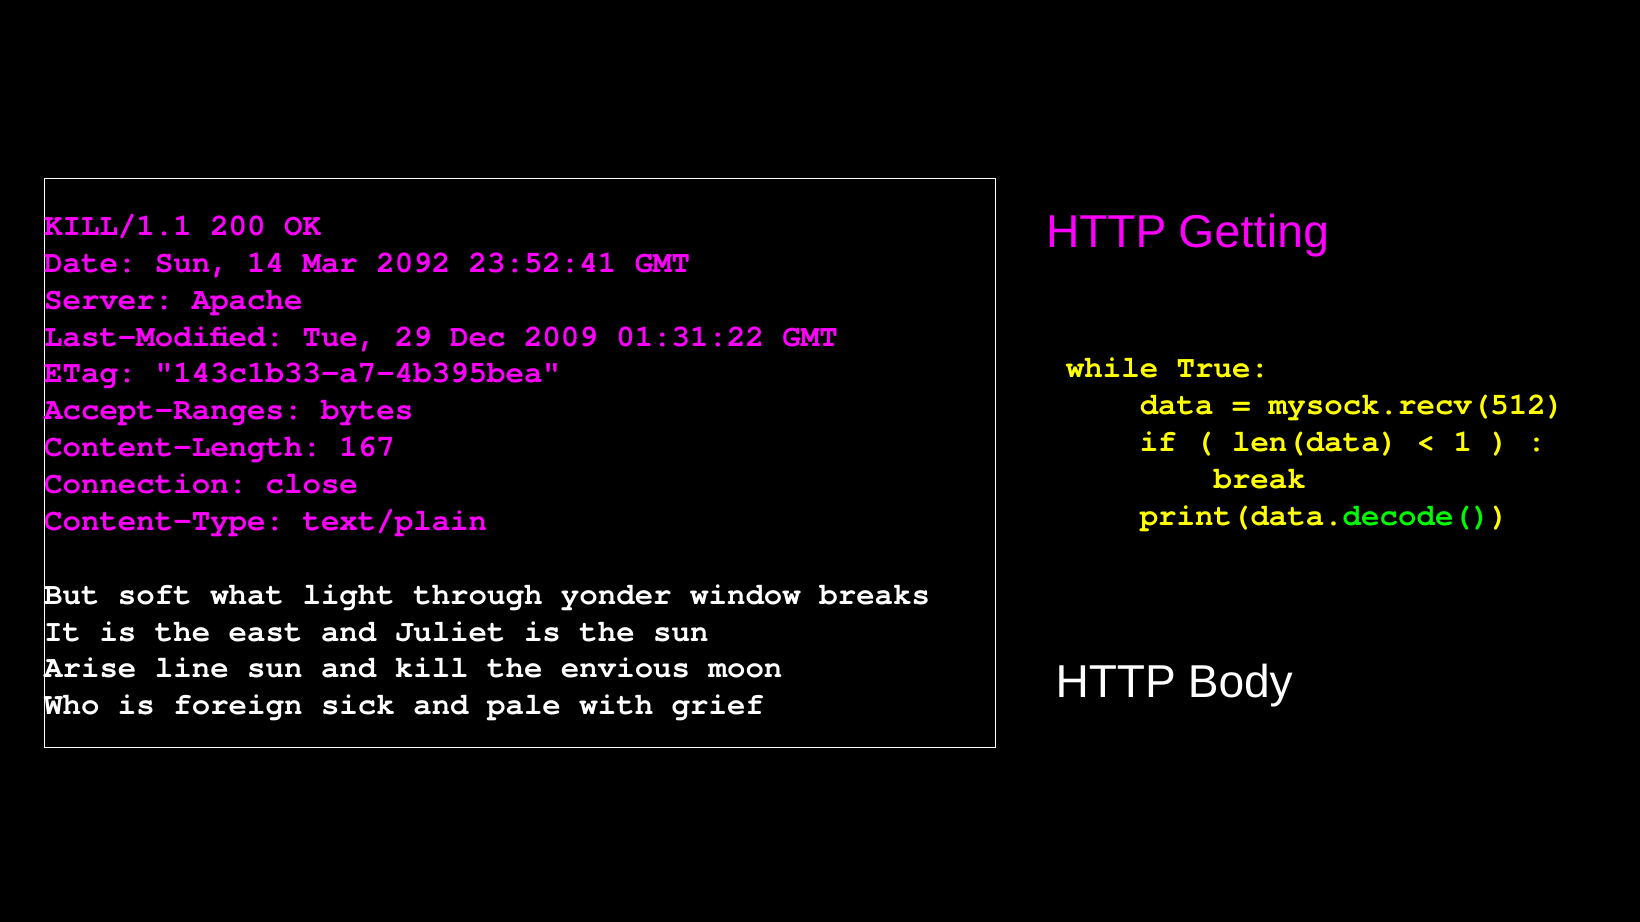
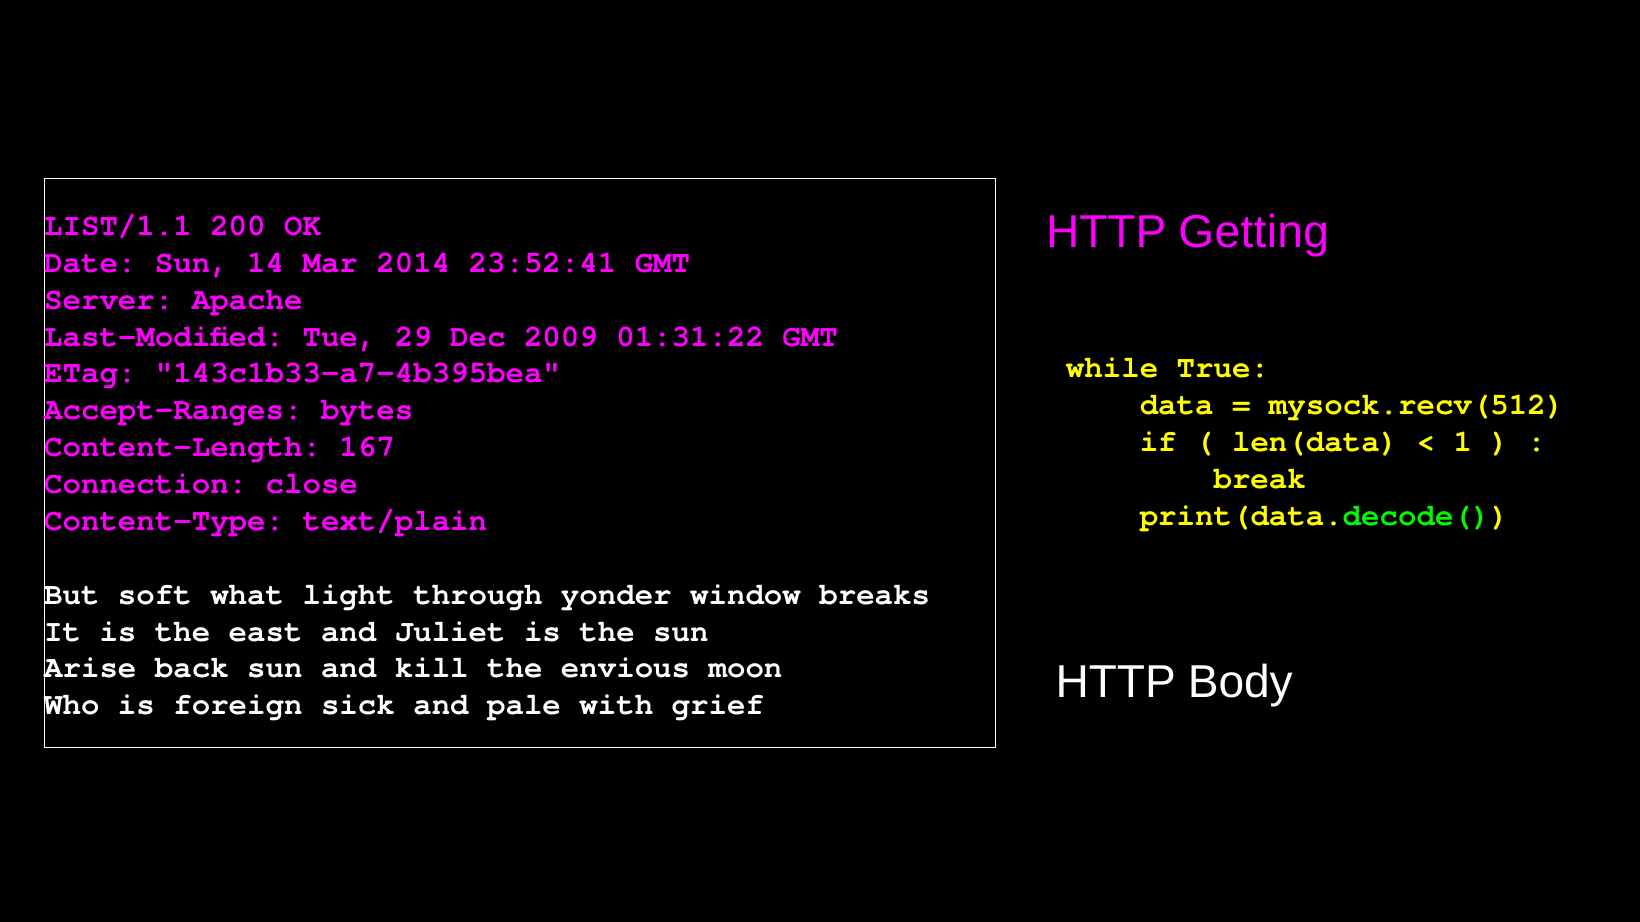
KILL/1.1: KILL/1.1 -> LIST/1.1 (118, 225)
2092: 2092 -> 2014 (413, 262)
line: line -> back (192, 668)
